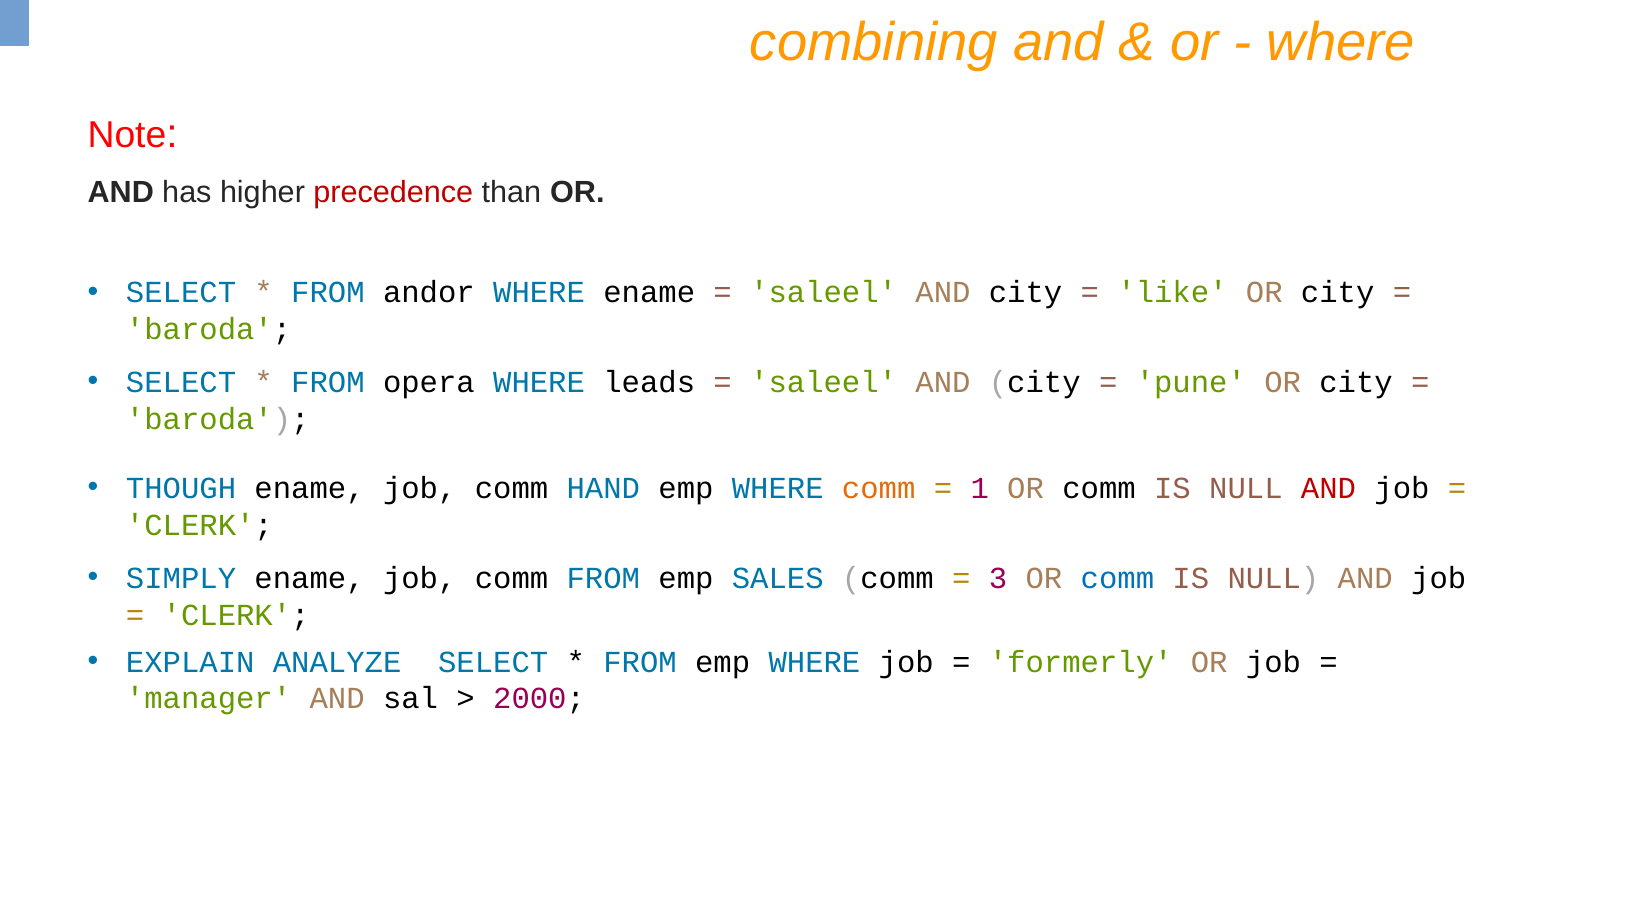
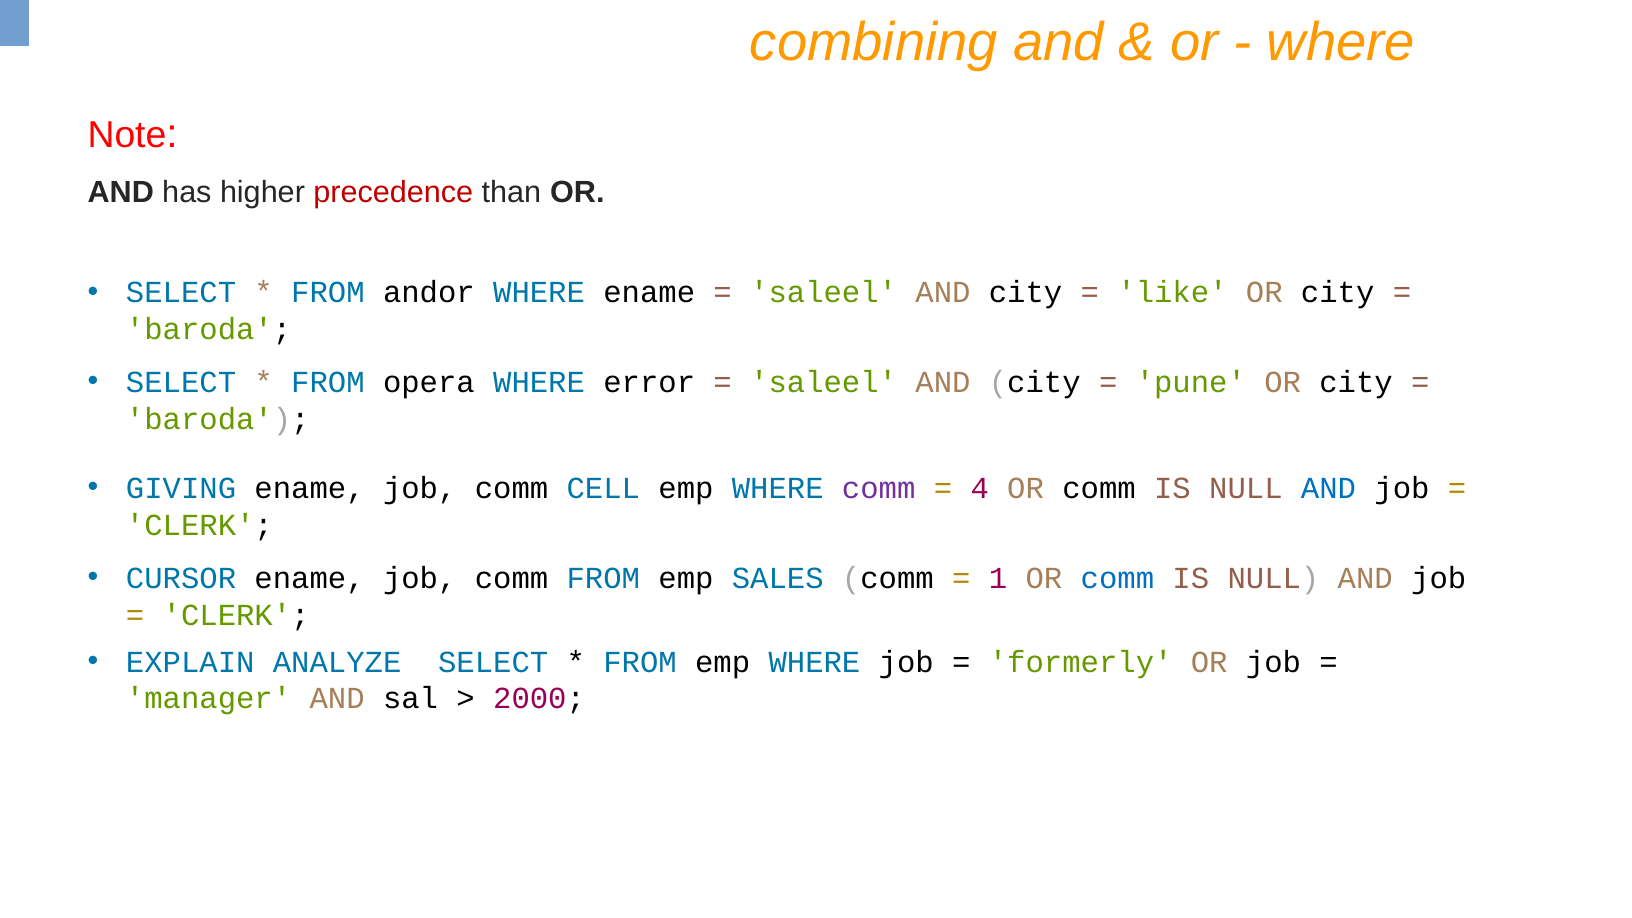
leads: leads -> error (649, 382)
THOUGH: THOUGH -> GIVING (181, 488)
HAND: HAND -> CELL (603, 488)
comm colour: orange -> purple (879, 488)
1: 1 -> 4 (980, 488)
AND colour: red -> blue (1329, 488)
SIMPLY: SIMPLY -> CURSOR (181, 578)
3: 3 -> 1 (998, 578)
